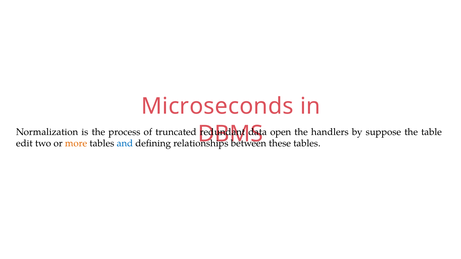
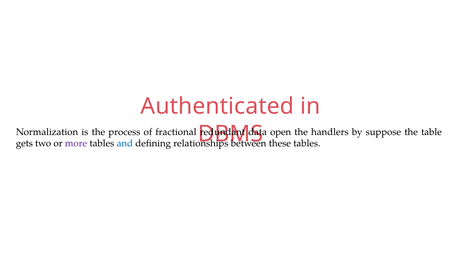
Microseconds: Microseconds -> Authenticated (217, 106)
truncated: truncated -> fractional (176, 132)
edit: edit -> gets (24, 144)
more colour: orange -> purple (76, 144)
